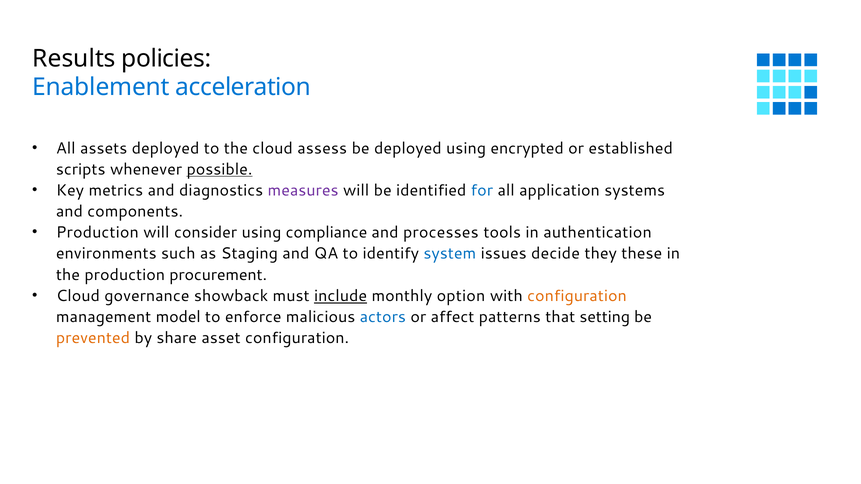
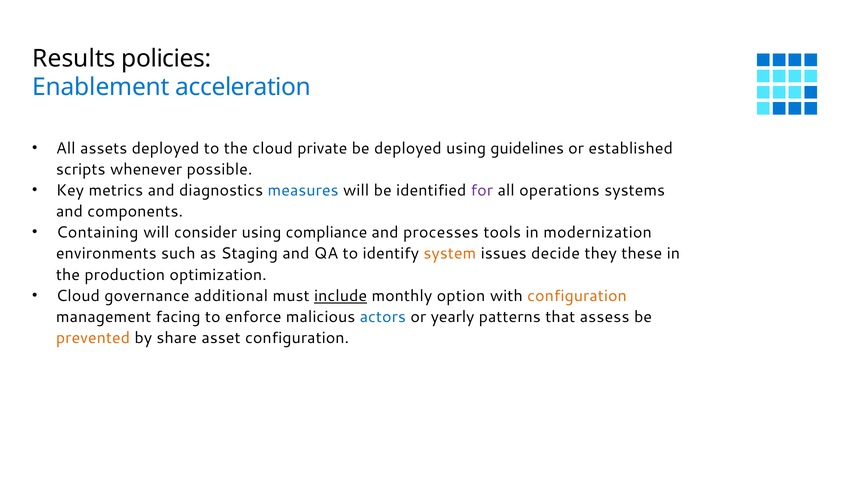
assess: assess -> private (322, 148)
encrypted: encrypted -> guidelines (527, 148)
possible underline: present -> none (219, 169)
measures colour: purple -> blue (303, 191)
for colour: blue -> purple (482, 191)
application: application -> operations (559, 191)
Production: Production -> Containing (97, 233)
authentication: authentication -> modernization (598, 233)
system colour: blue -> orange (450, 254)
procurement: procurement -> optimization (218, 275)
showback: showback -> additional (231, 296)
model: model -> facing (178, 317)
affect: affect -> yearly (453, 317)
setting: setting -> assess (605, 317)
